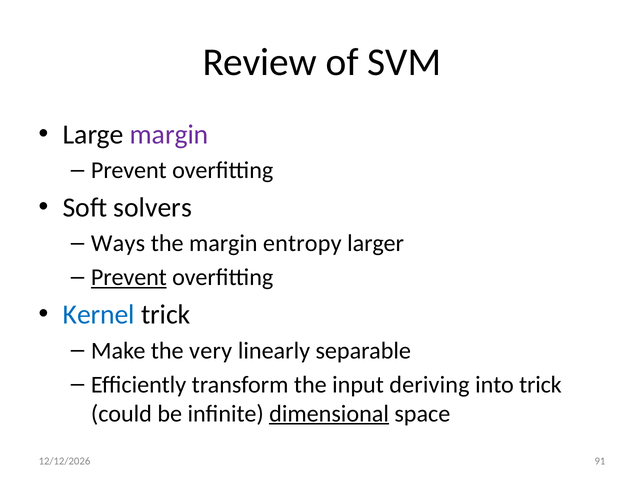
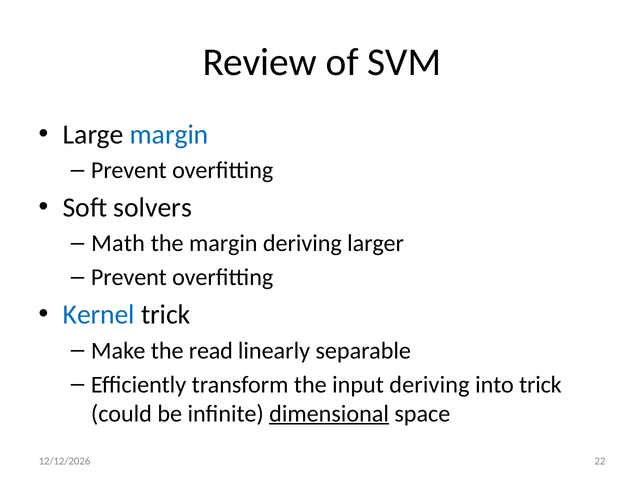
margin colour: purple -> blue (169, 135)
Ways: Ways -> Math (118, 243)
margin entropy: entropy -> deriving (302, 243)
Prevent underline: present -> none (129, 277)
very: very -> read (211, 351)
91: 91 -> 22 (600, 461)
